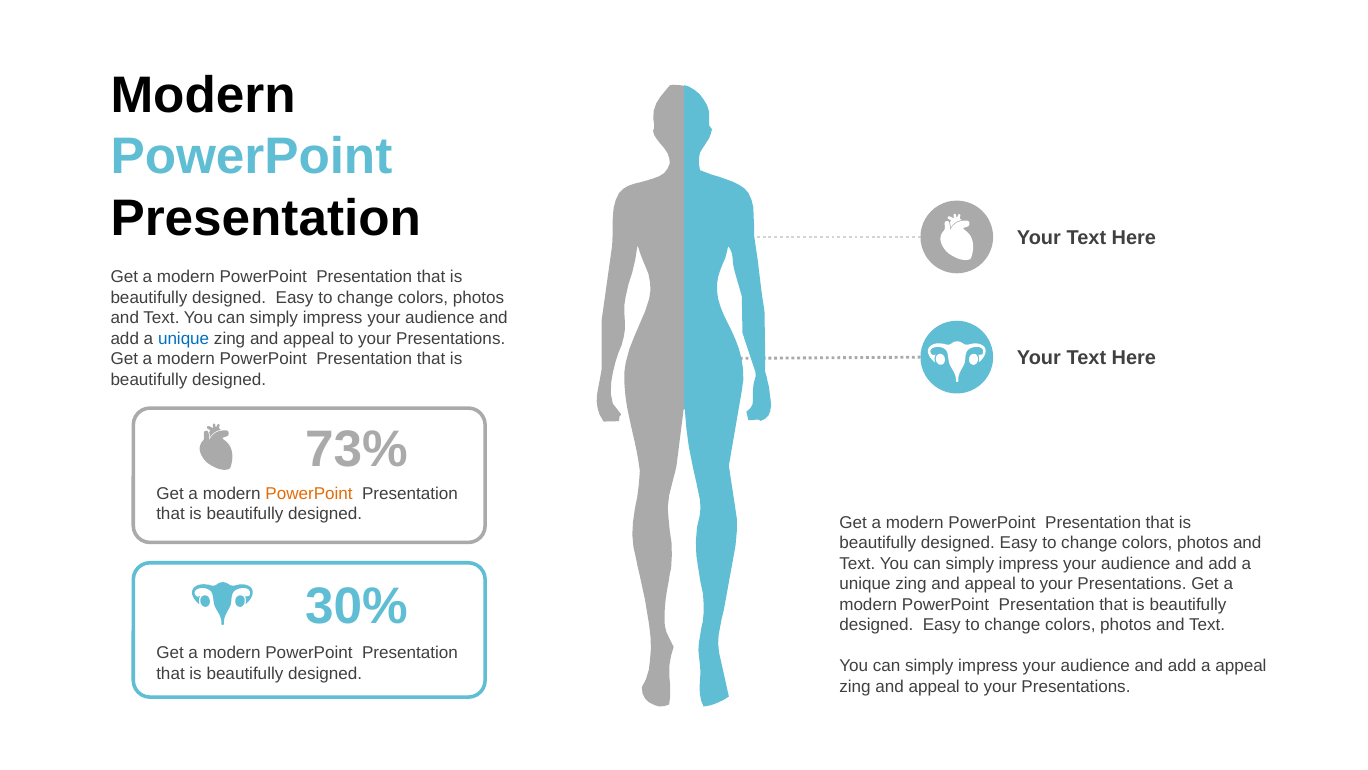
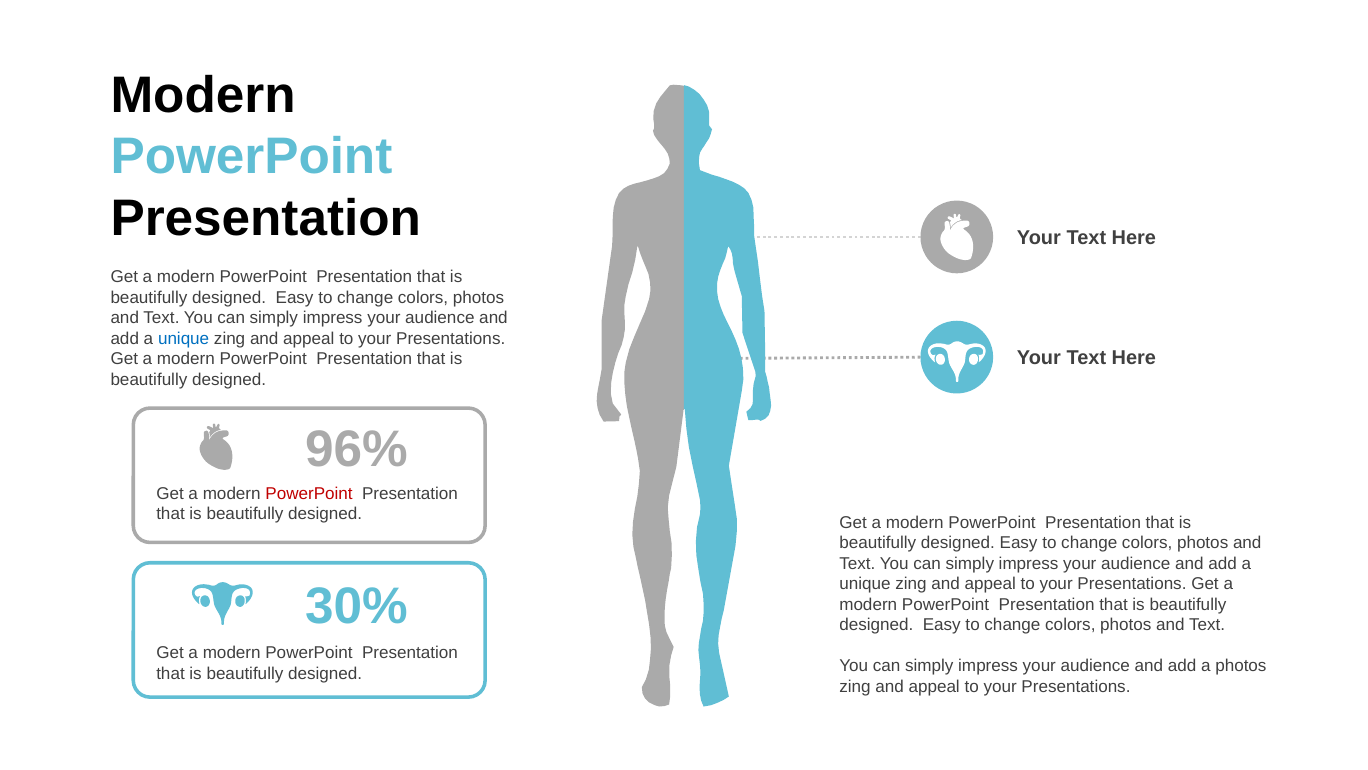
73%: 73% -> 96% (356, 450)
PowerPoint colour: orange -> red (309, 493)
a appeal: appeal -> photos (1241, 666)
